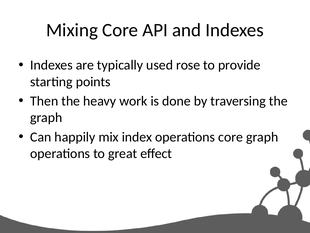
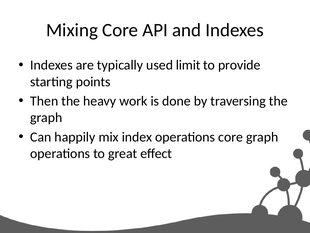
rose: rose -> limit (188, 65)
